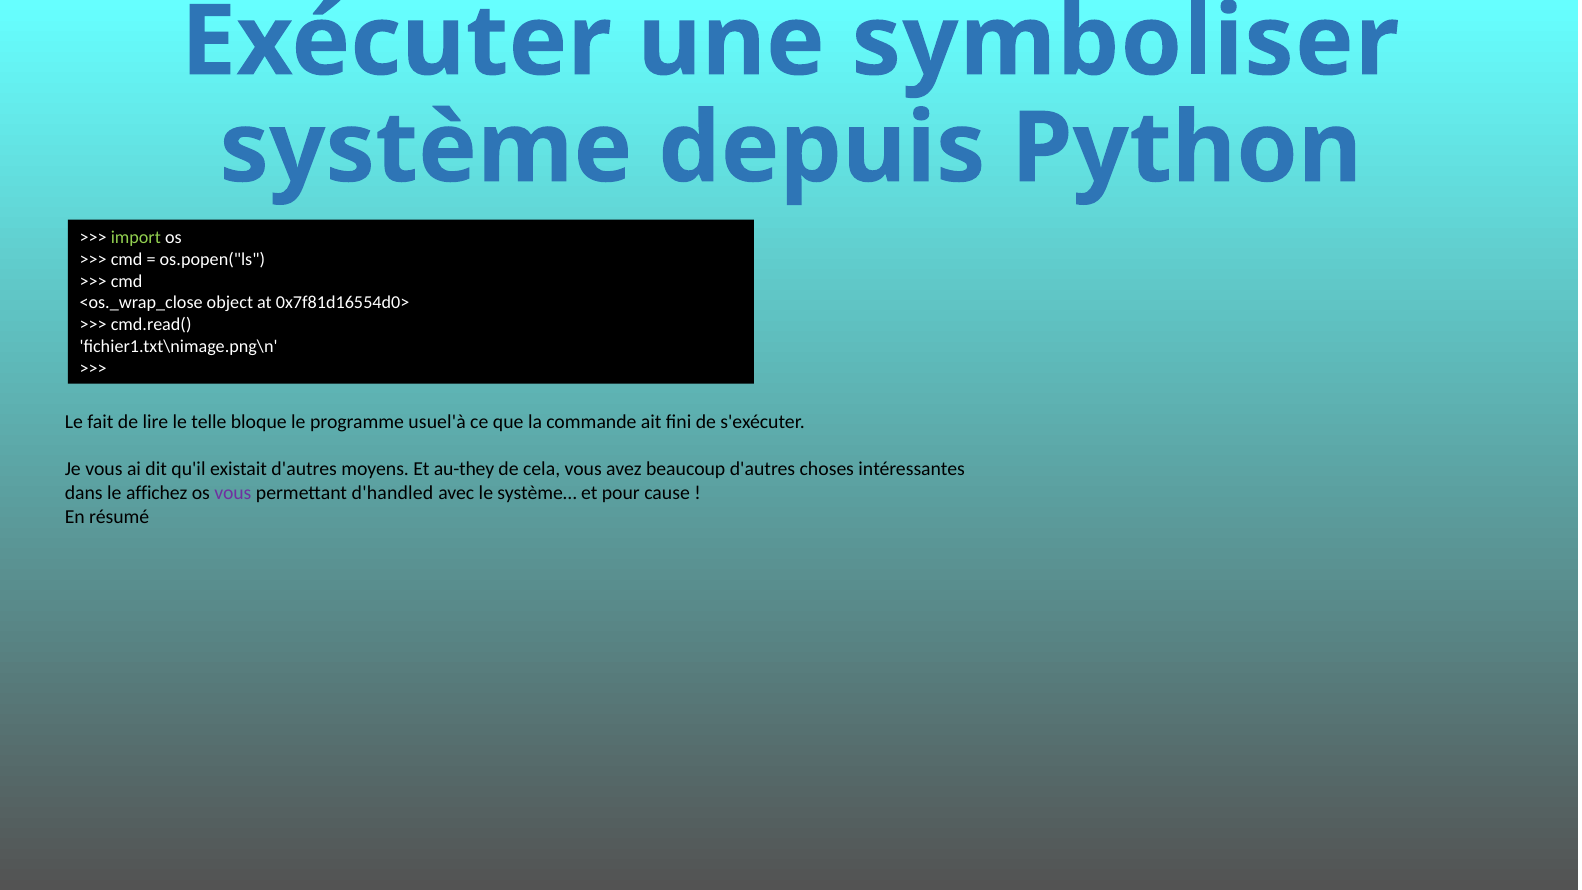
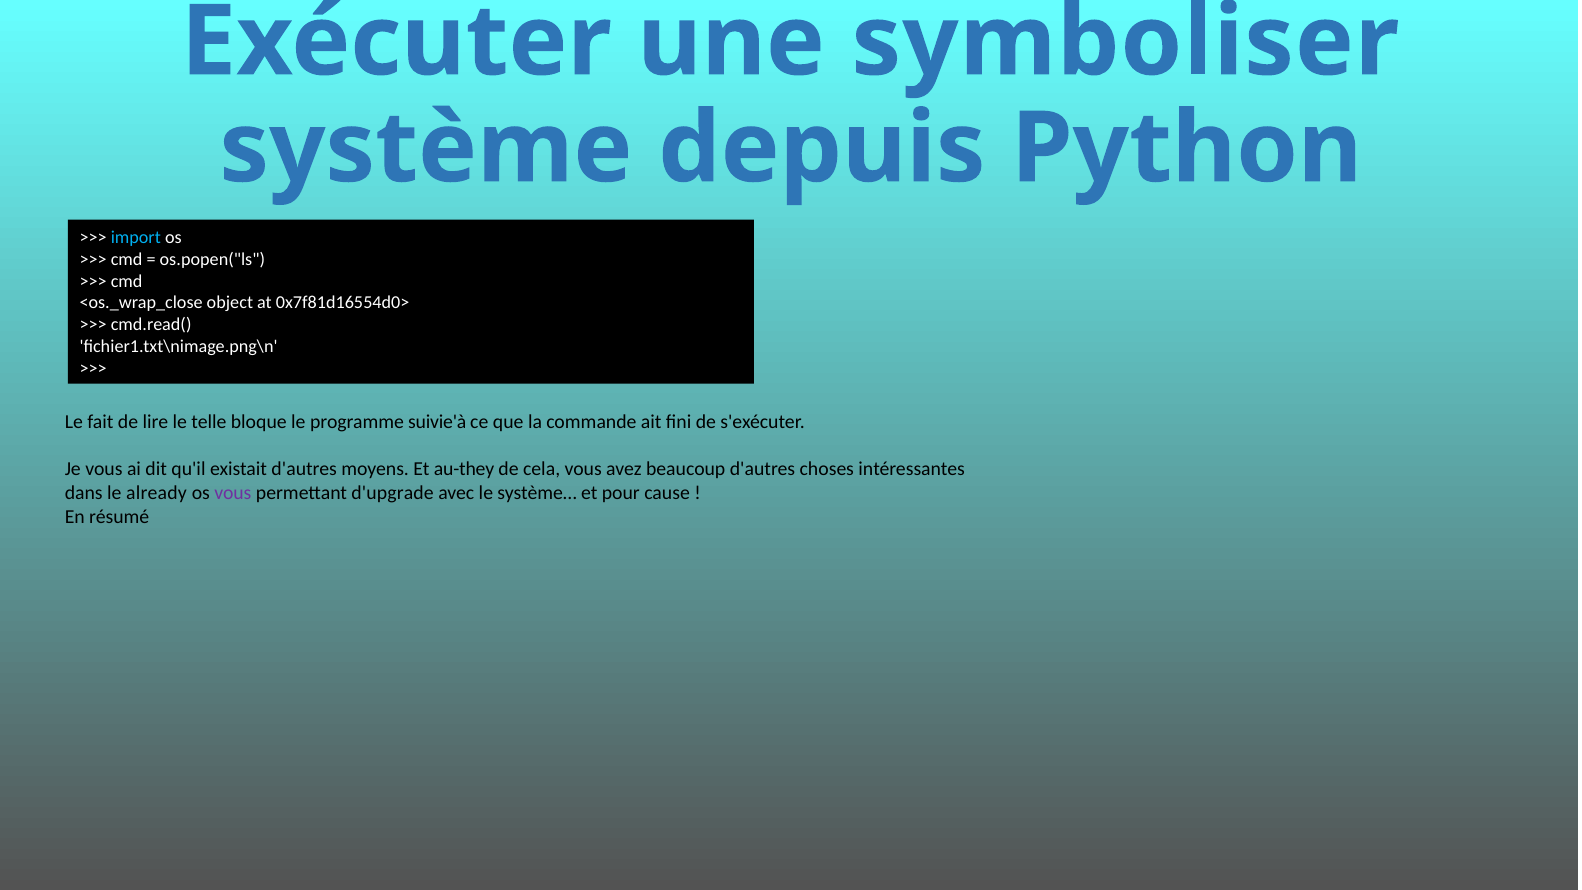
import colour: light green -> light blue (136, 237)
usuel'à: usuel'à -> suivie'à (437, 422)
affichez: affichez -> already (157, 493)
d'handled: d'handled -> d'upgrade (393, 493)
